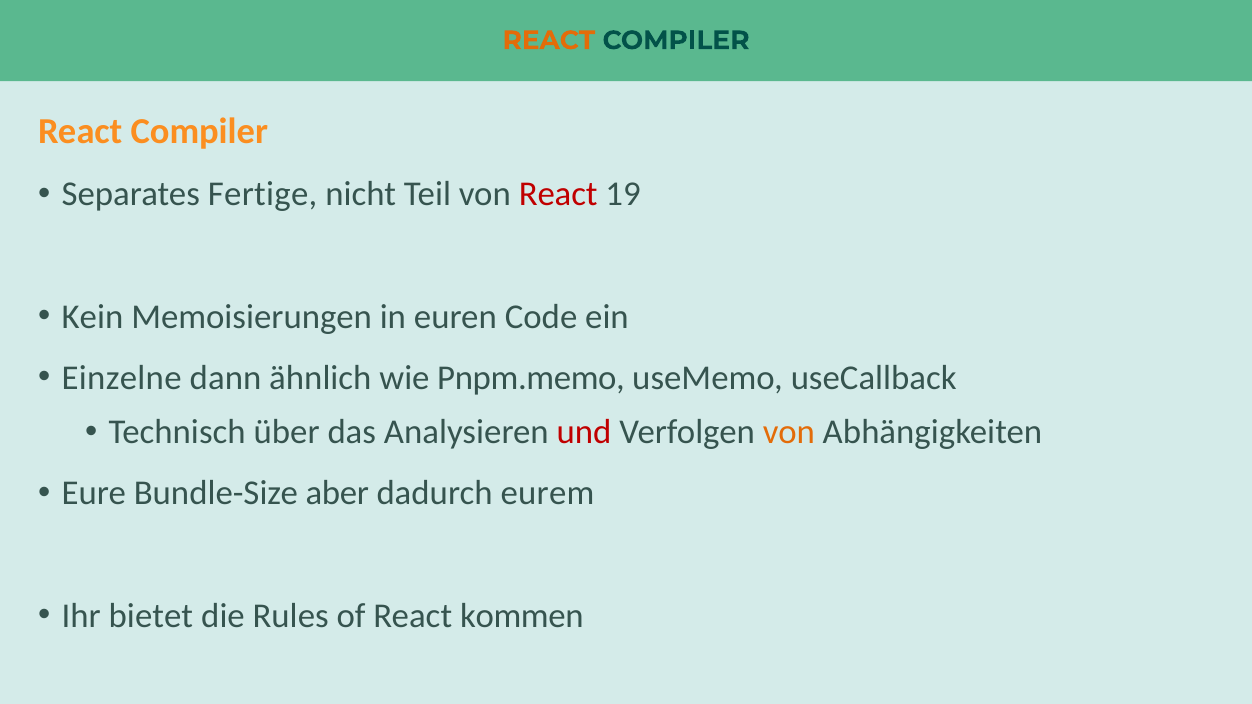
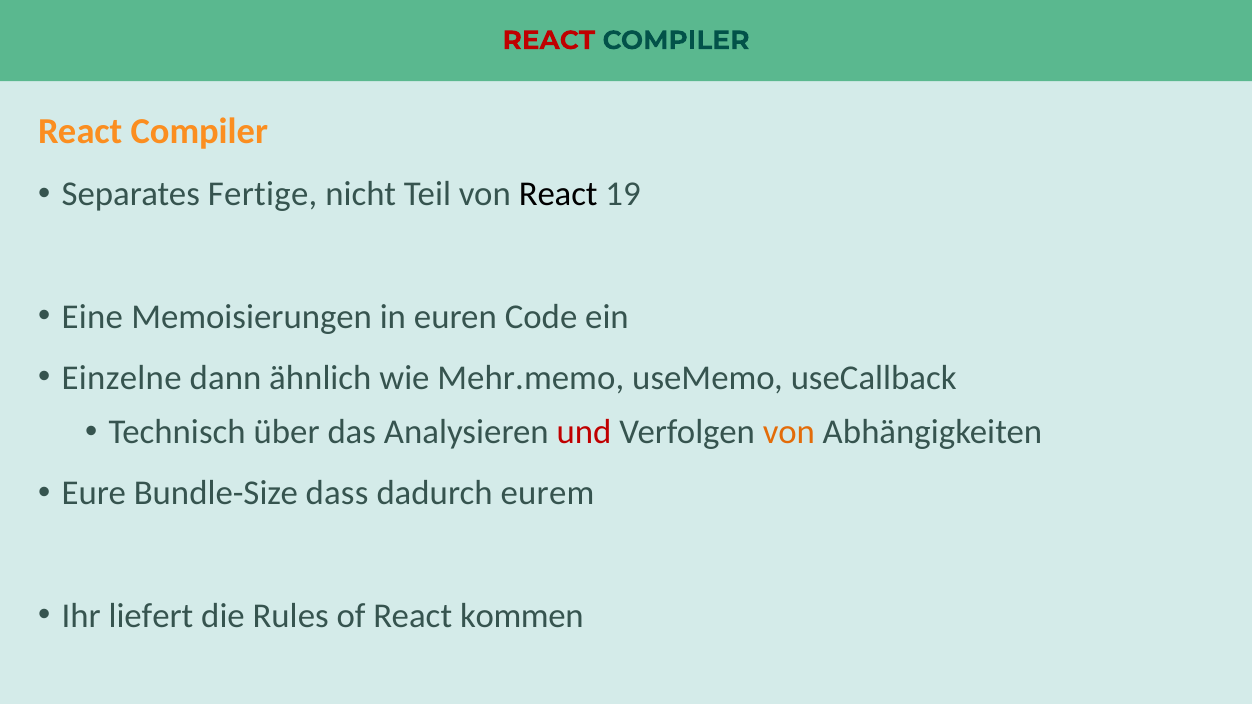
REACT colour: orange -> red (549, 40)
React colour: red -> black (558, 195)
Kein: Kein -> Eine (92, 317)
Pnpm.memo: Pnpm.memo -> Mehr.memo (531, 378)
aber: aber -> dass (337, 494)
bietet: bietet -> liefert (151, 616)
